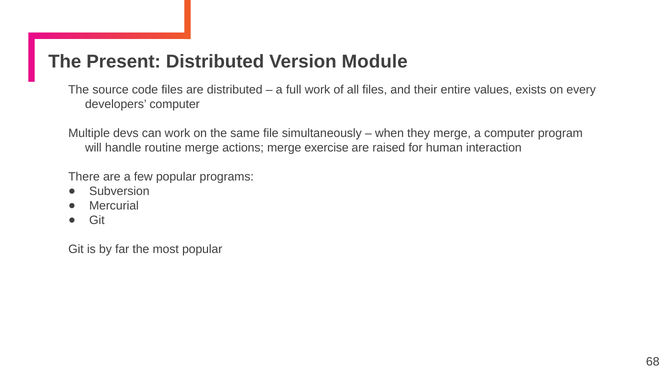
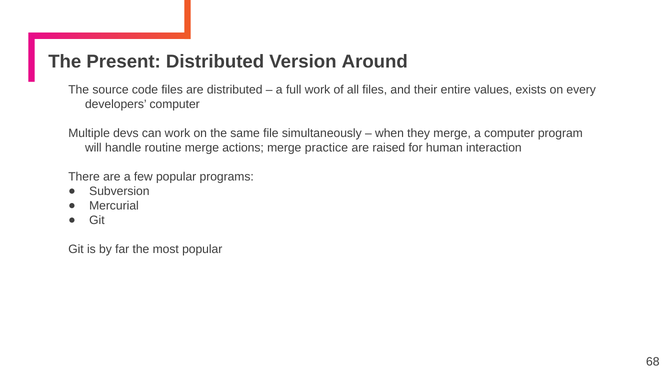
Module: Module -> Around (375, 62)
exercise: exercise -> practice (326, 148)
